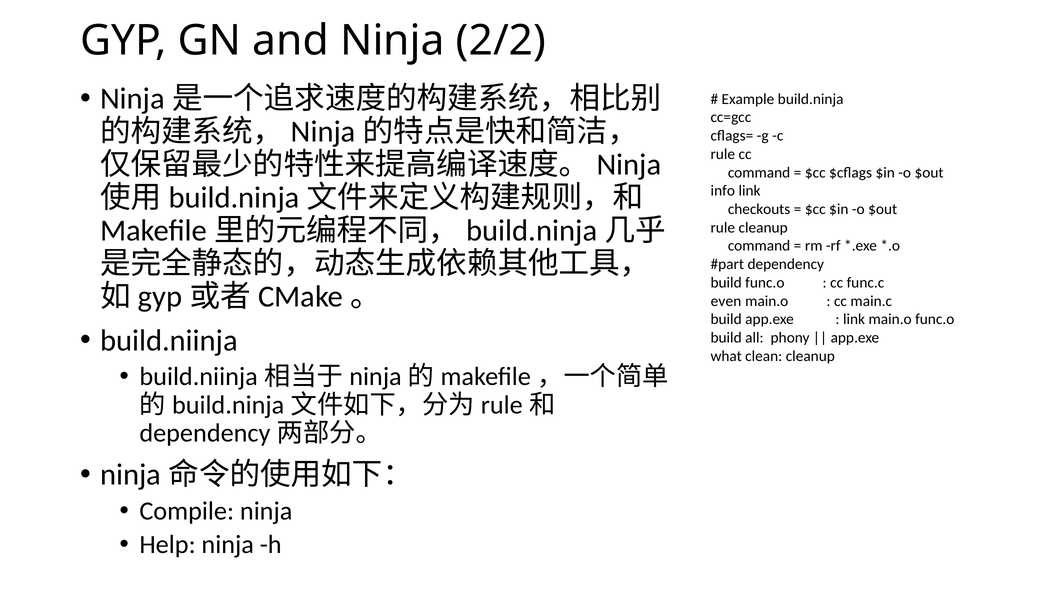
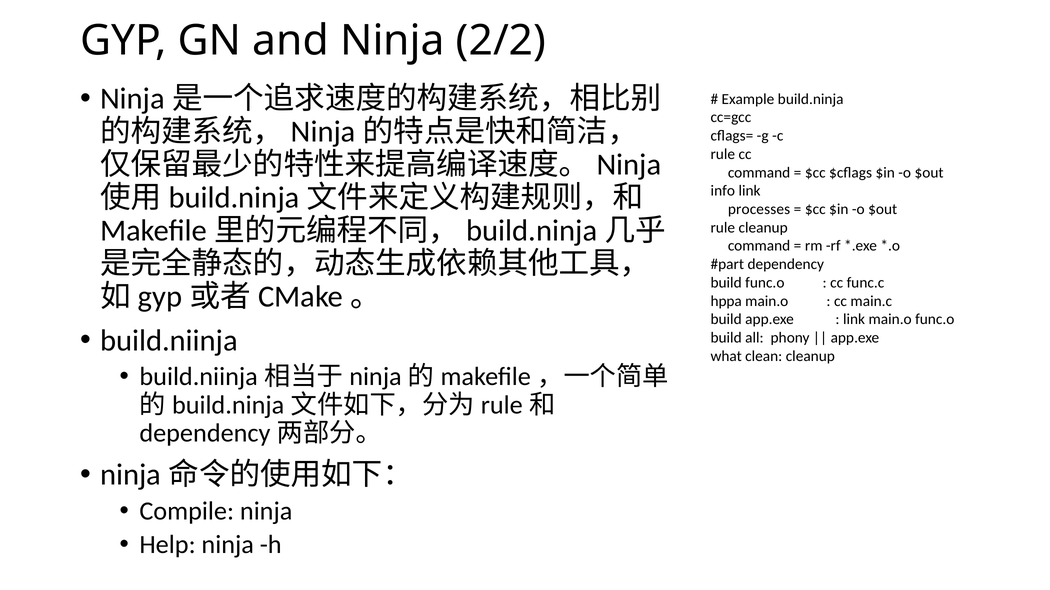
checkouts: checkouts -> processes (759, 209)
even: even -> hppa (726, 301)
